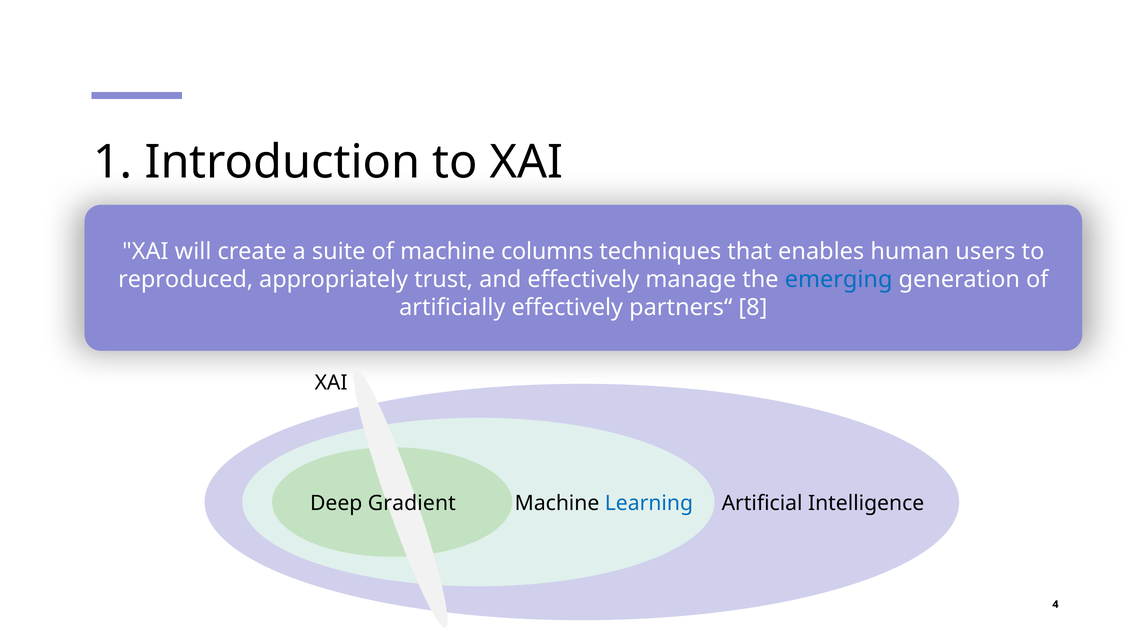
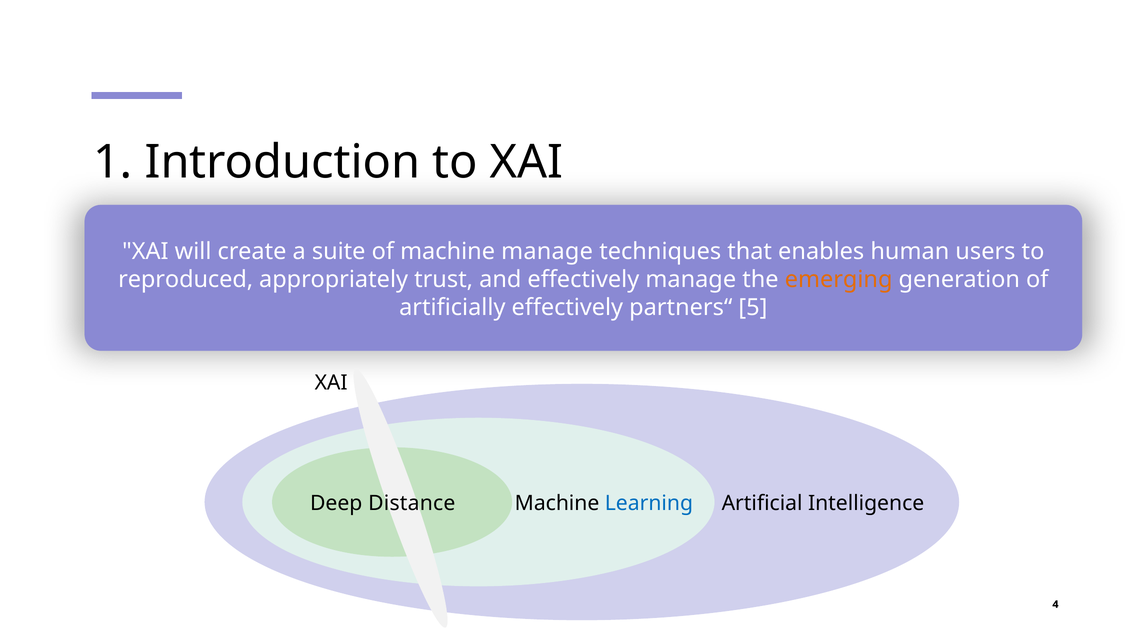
machine columns: columns -> manage (547, 251)
emerging colour: blue -> orange (839, 280)
8: 8 -> 5 (753, 308)
Gradient: Gradient -> Distance (412, 504)
